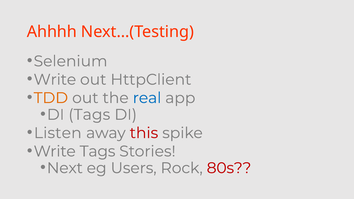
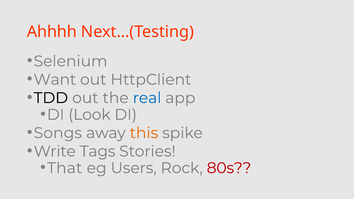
Write: Write -> Want (55, 80)
TDD colour: orange -> black (51, 98)
DI Tags: Tags -> Look (89, 115)
Listen: Listen -> Songs (58, 133)
this colour: red -> orange (144, 133)
Next: Next -> That (65, 168)
